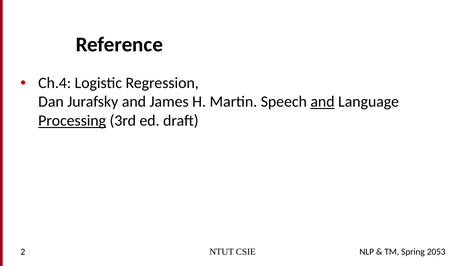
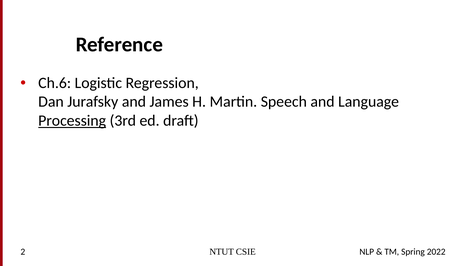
Ch.4: Ch.4 -> Ch.6 (55, 83)
and underline: present -> none (322, 102)
2053: 2053 -> 2022 (436, 252)
